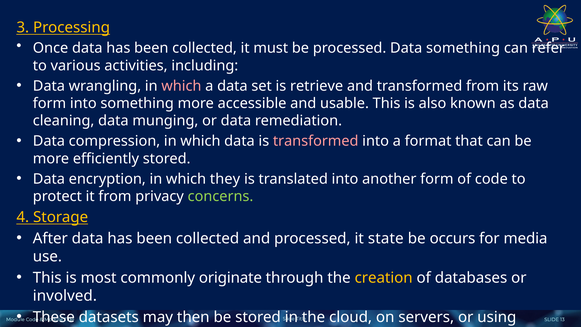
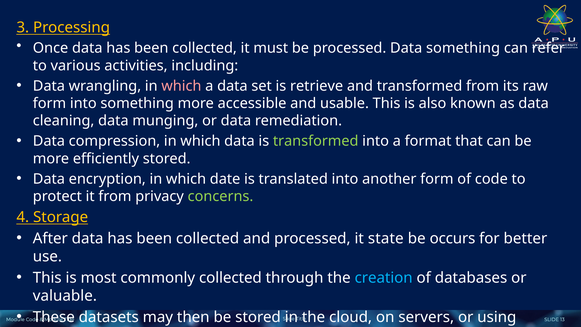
transformed colour: pink -> light green (316, 141)
they: they -> date (225, 179)
media: media -> better (525, 238)
commonly originate: originate -> collected (230, 278)
creation colour: yellow -> light blue (384, 278)
involved: involved -> valuable (65, 296)
